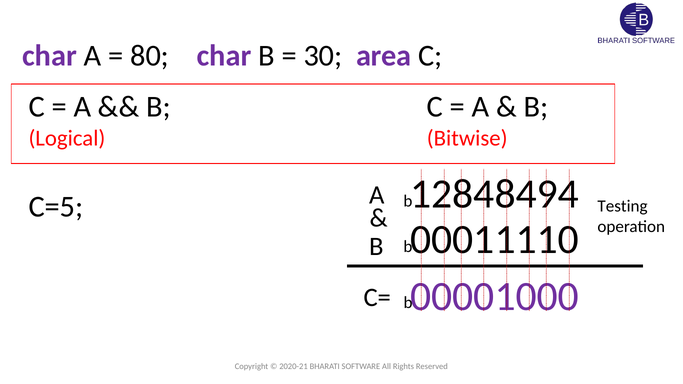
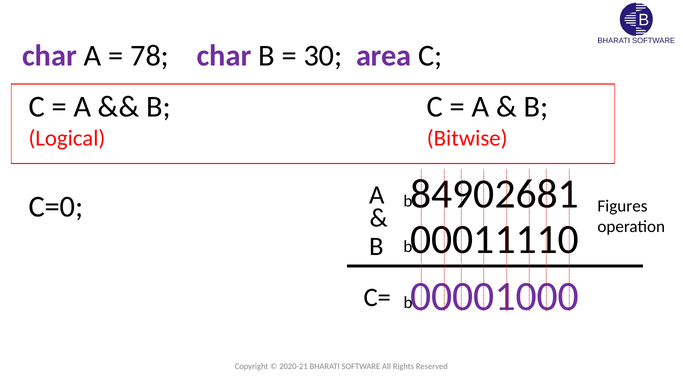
80: 80 -> 78 (150, 56)
12848494: 12848494 -> 84902681 (495, 194)
C=5: C=5 -> C=0 (56, 207)
Testing: Testing -> Figures (623, 206)
